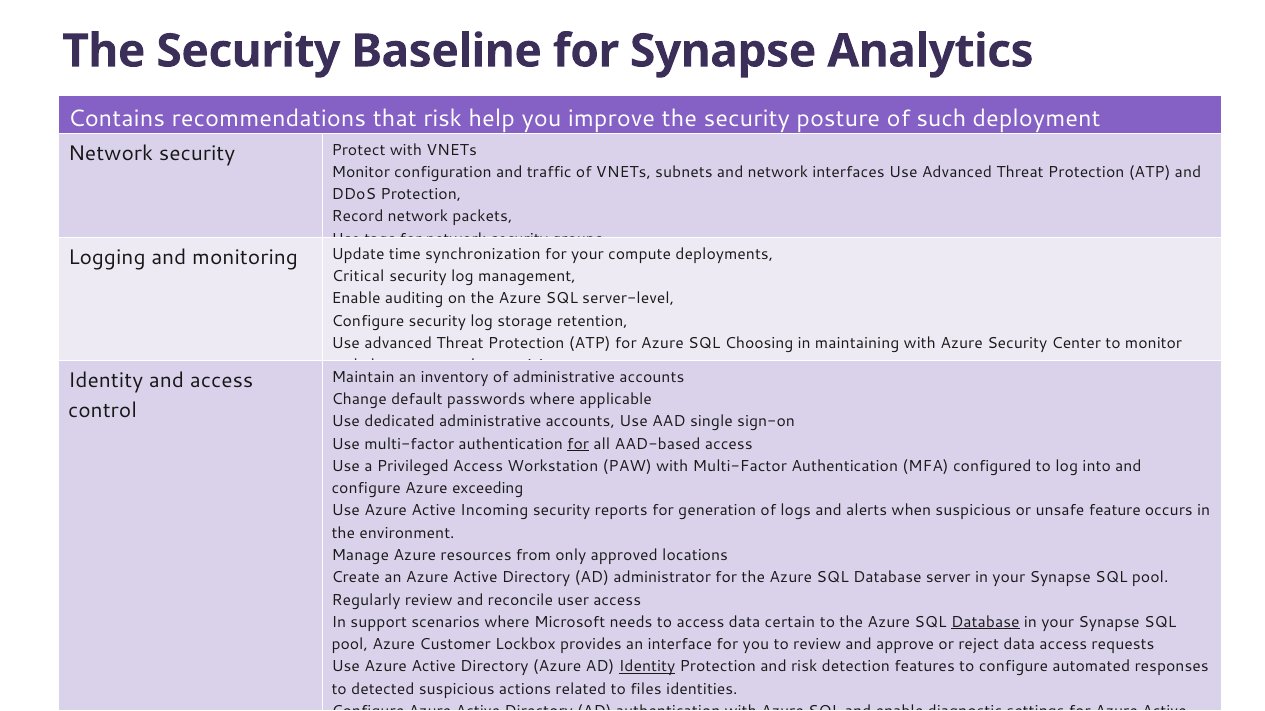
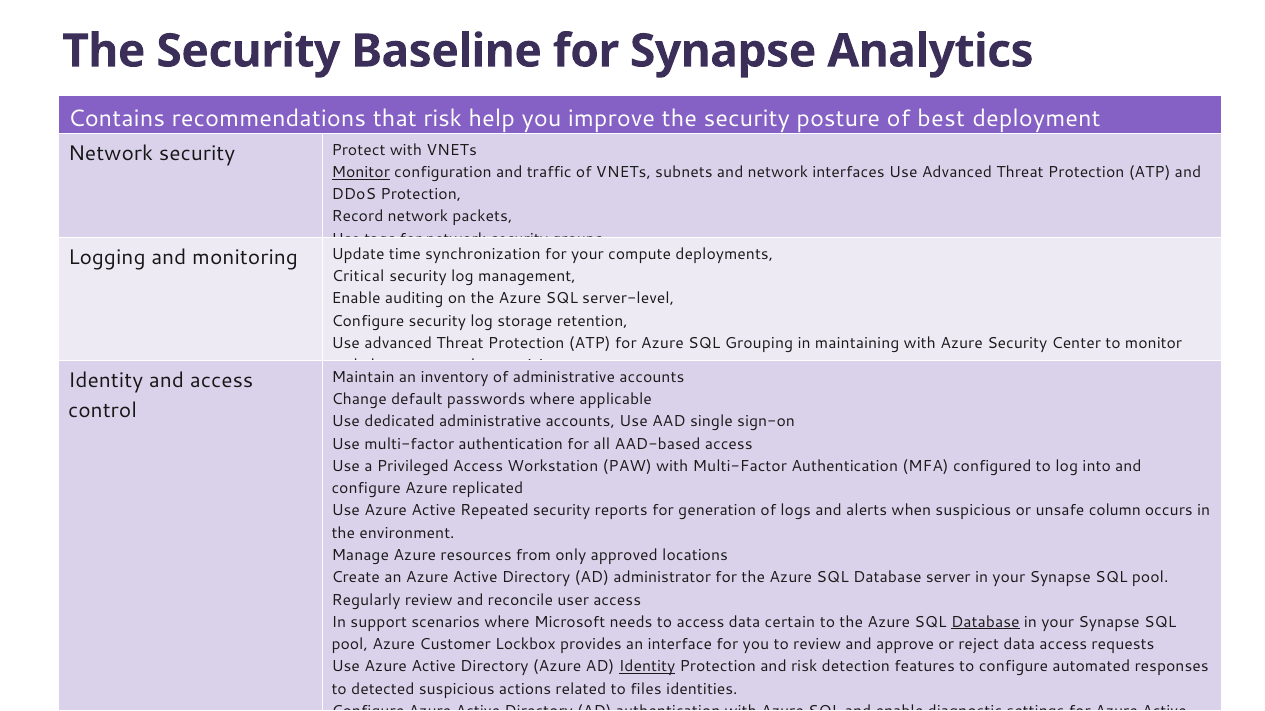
such: such -> best (941, 118)
Monitor underline: none -> present (361, 172)
Choosing: Choosing -> Grouping (759, 343)
for underline: present -> none (578, 444)
exceeding: exceeding -> replicated (488, 489)
Incoming: Incoming -> Repeated (494, 511)
feature: feature -> column (1115, 511)
